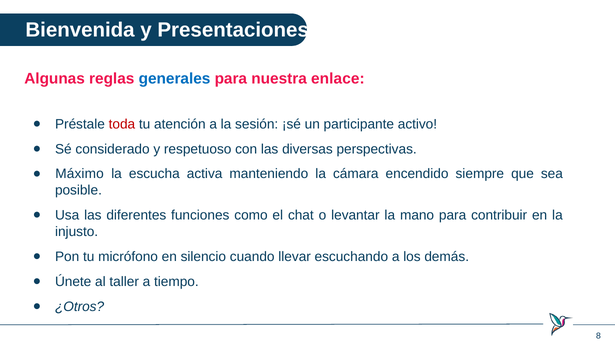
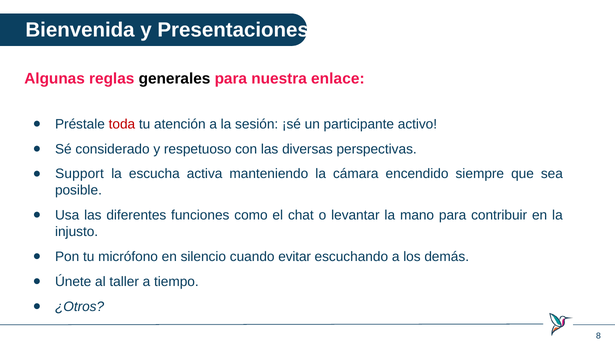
generales colour: blue -> black (175, 79)
Máximo: Máximo -> Support (80, 174)
llevar: llevar -> evitar (295, 257)
